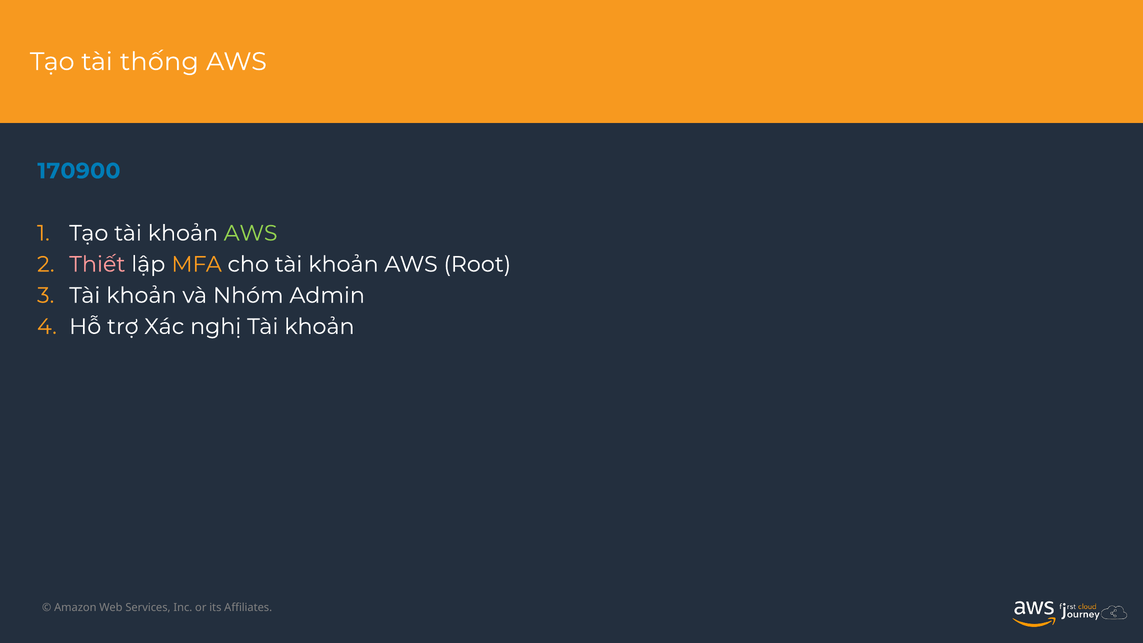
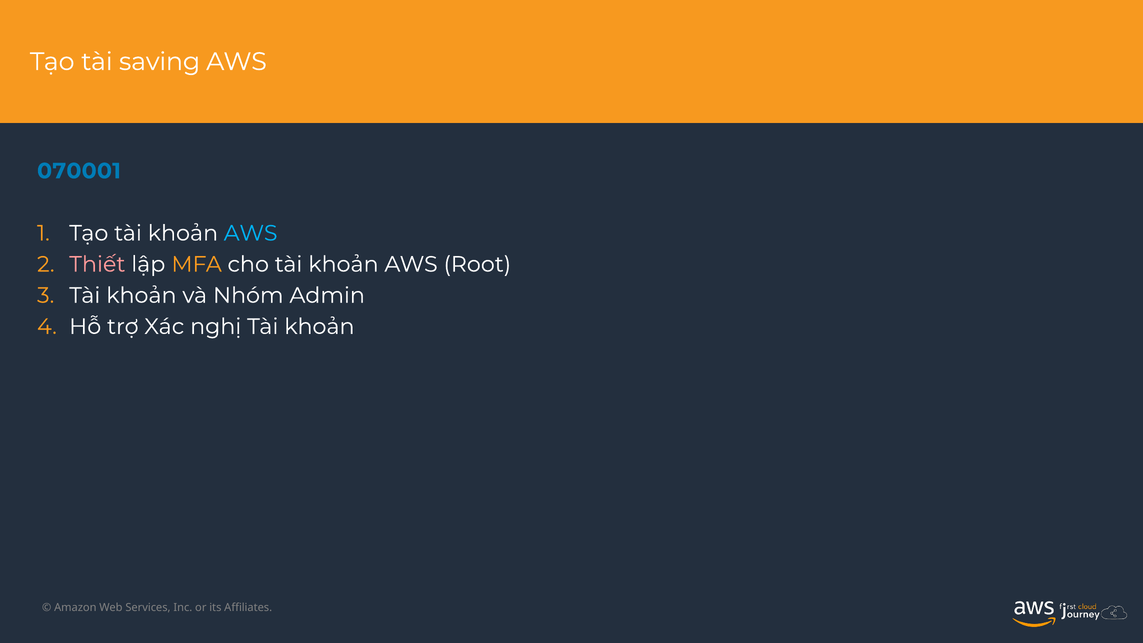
thống: thống -> saving (160, 62)
170900: 170900 -> 070001 (79, 171)
AWS colour: light green -> light blue (251, 233)
